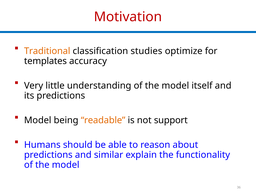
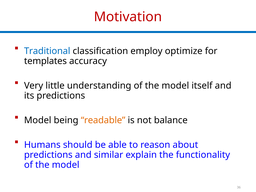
Traditional colour: orange -> blue (47, 51)
studies: studies -> employ (146, 51)
support: support -> balance (171, 120)
